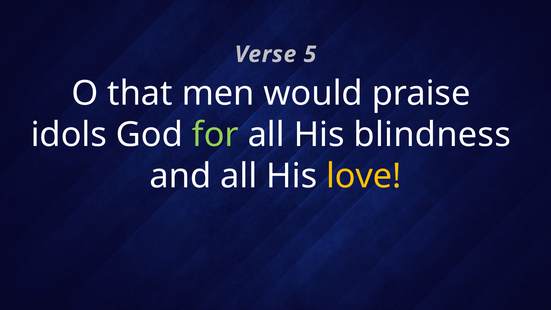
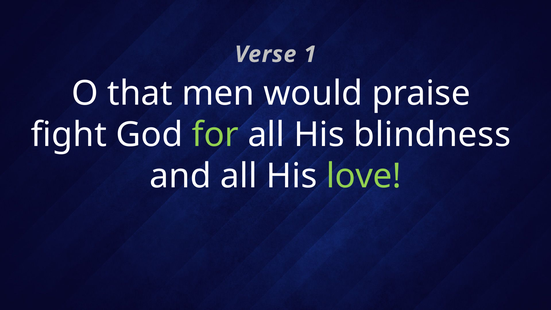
5: 5 -> 1 (310, 54)
idols: idols -> fight (69, 135)
love colour: yellow -> light green (364, 176)
